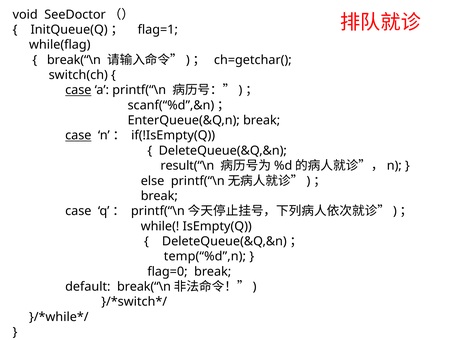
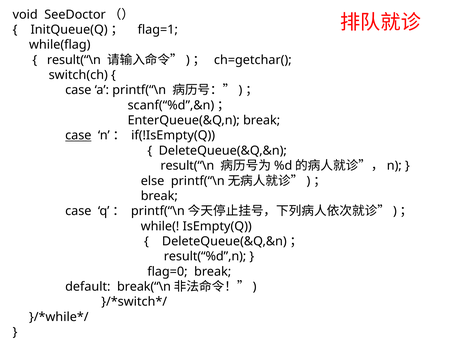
break(“\n: break(“\n -> result(“\n (74, 60)
case underline: present -> none (78, 90)
temp(“%d”,n: temp(“%d”,n -> result(“%d”,n (205, 257)
